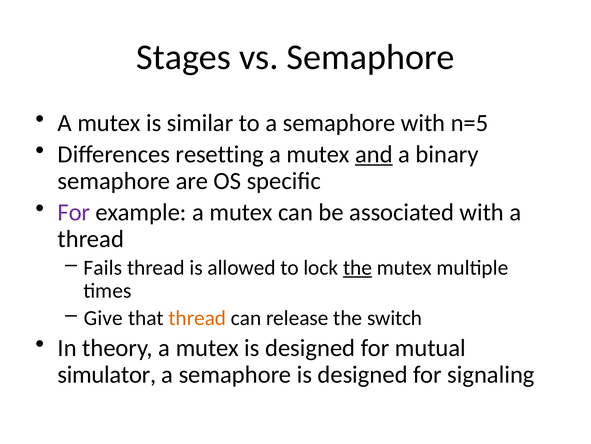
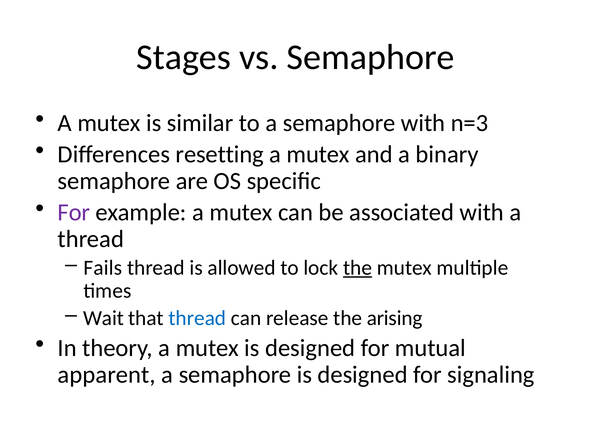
n=5: n=5 -> n=3 (469, 123)
and underline: present -> none (374, 154)
Give: Give -> Wait (104, 317)
thread colour: orange -> blue (197, 317)
switch: switch -> arising (395, 317)
simulator: simulator -> apparent (107, 374)
